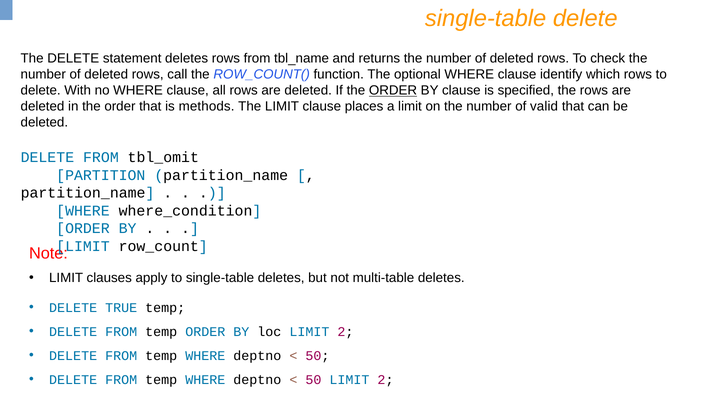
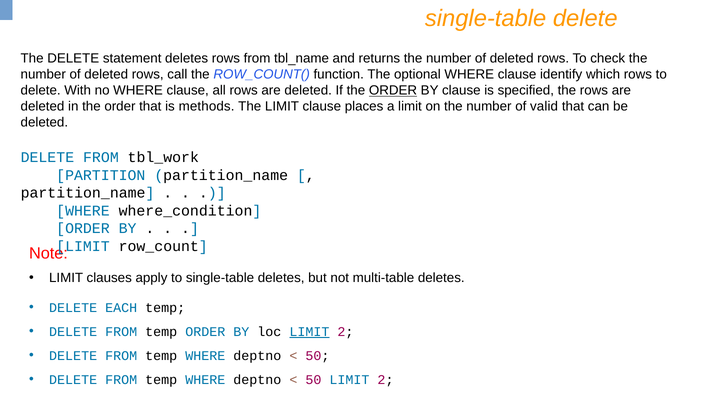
tbl_omit: tbl_omit -> tbl_work (163, 158)
TRUE: TRUE -> EACH (121, 308)
LIMIT underline: none -> present (309, 332)
